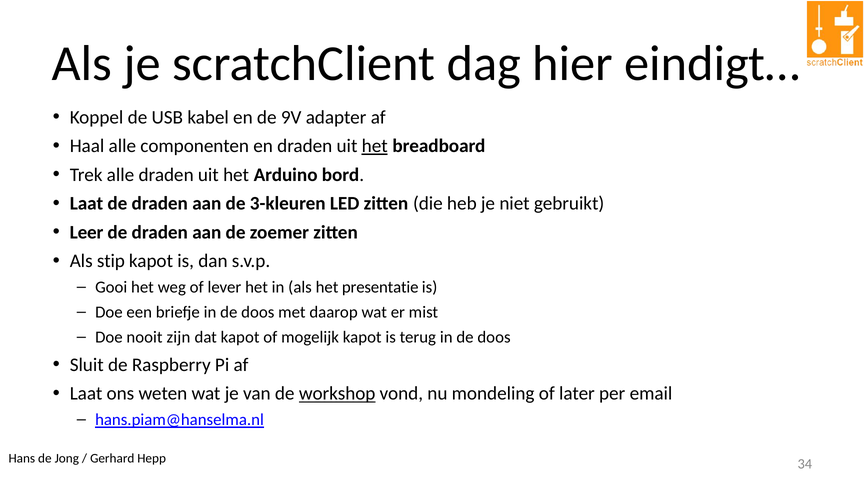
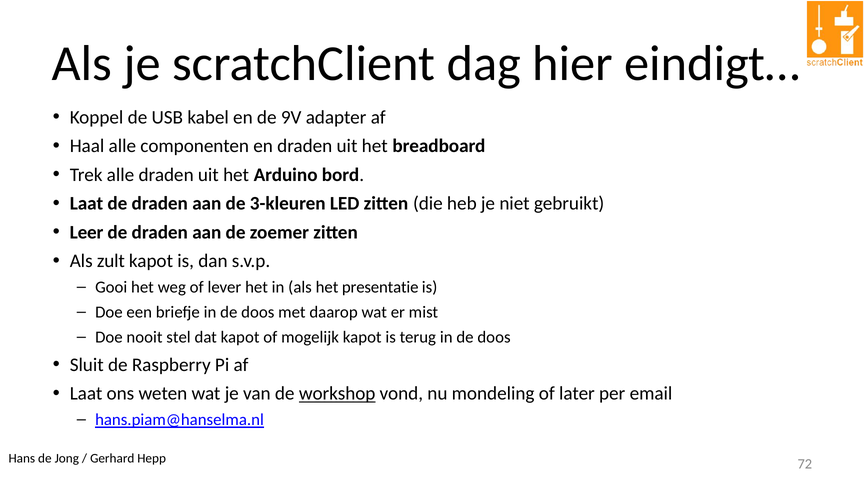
het underline: present -> none (375, 146)
stip: stip -> zult (111, 261)
zijn: zijn -> stel (179, 337)
34: 34 -> 72 (805, 464)
